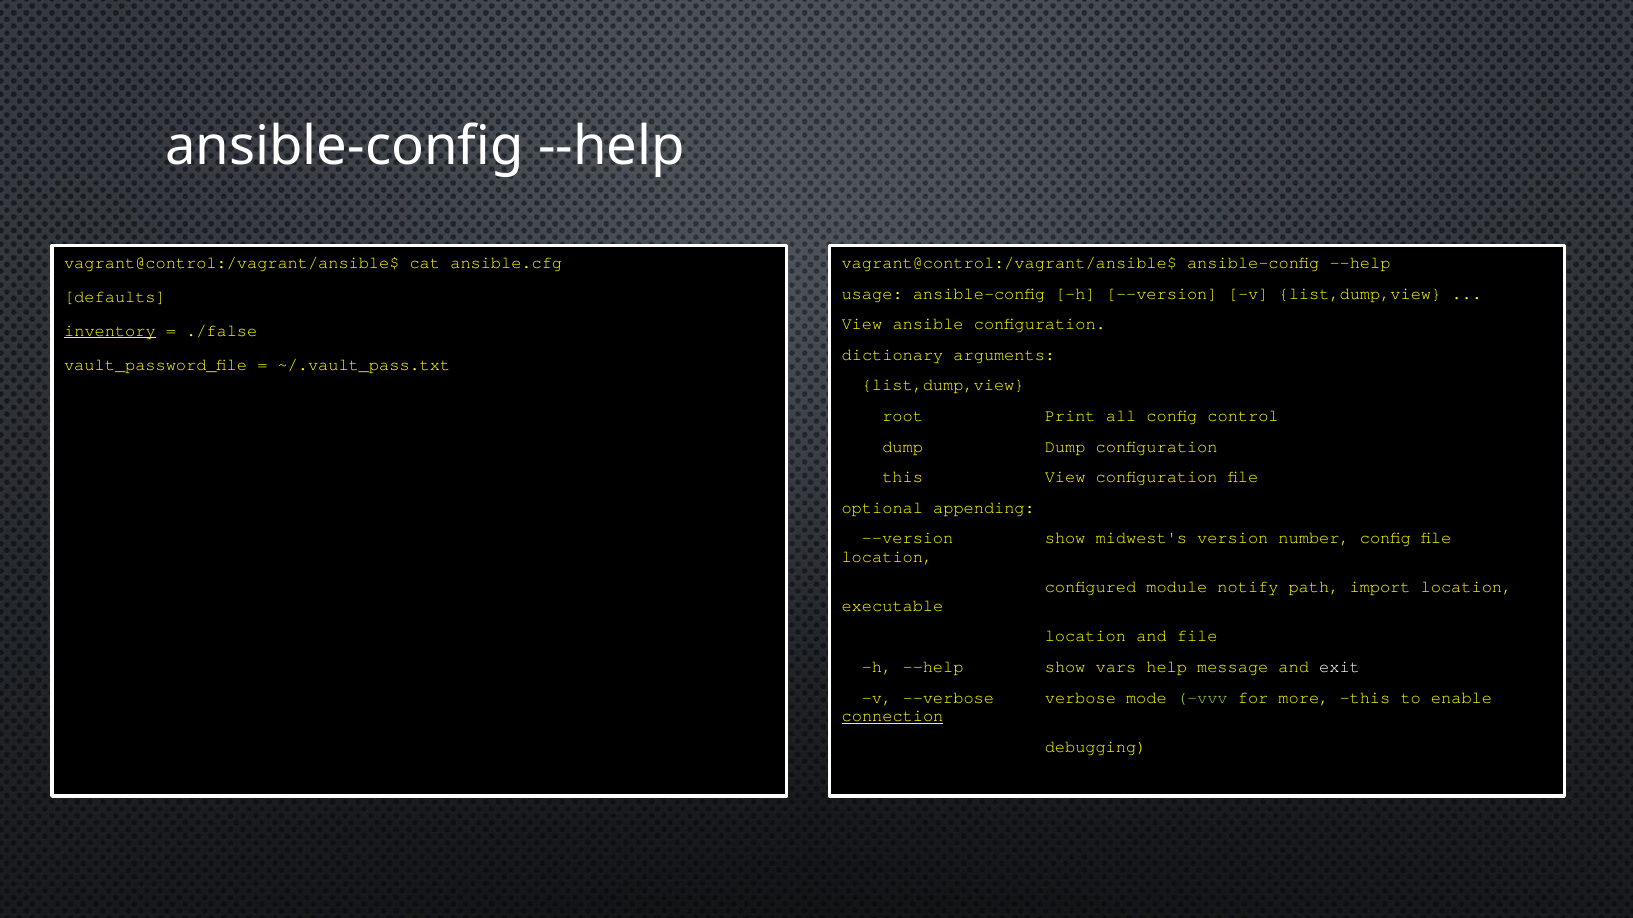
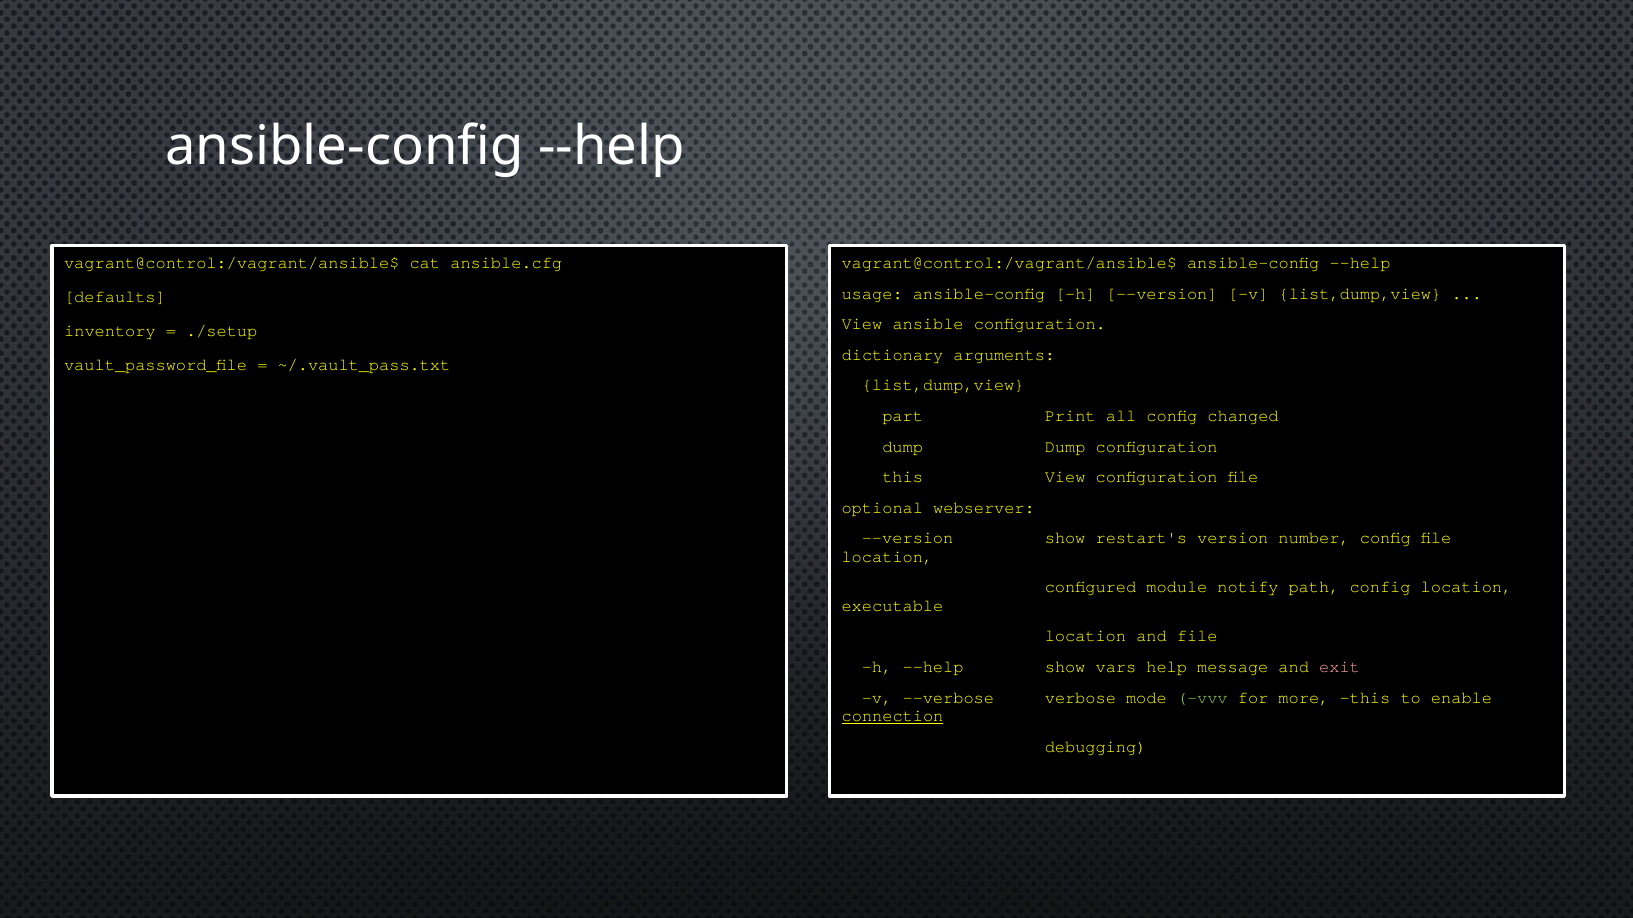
inventory underline: present -> none (110, 331)
./false: ./false -> ./setup (222, 331)
root: root -> part (903, 416)
control: control -> changed (1243, 416)
appending: appending -> webserver (984, 508)
midwest's: midwest's -> restart's (1141, 539)
path import: import -> config (1380, 588)
exit colour: white -> pink (1340, 667)
